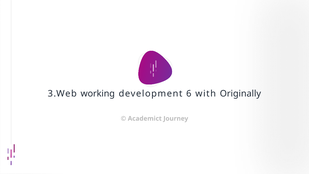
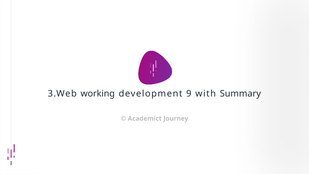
6: 6 -> 9 (189, 94)
Originally: Originally -> Summary (240, 94)
